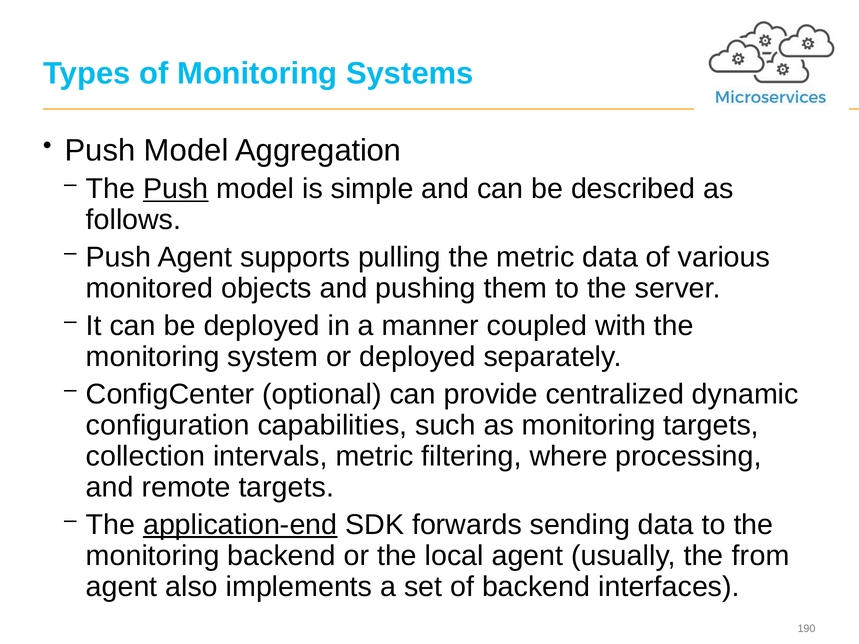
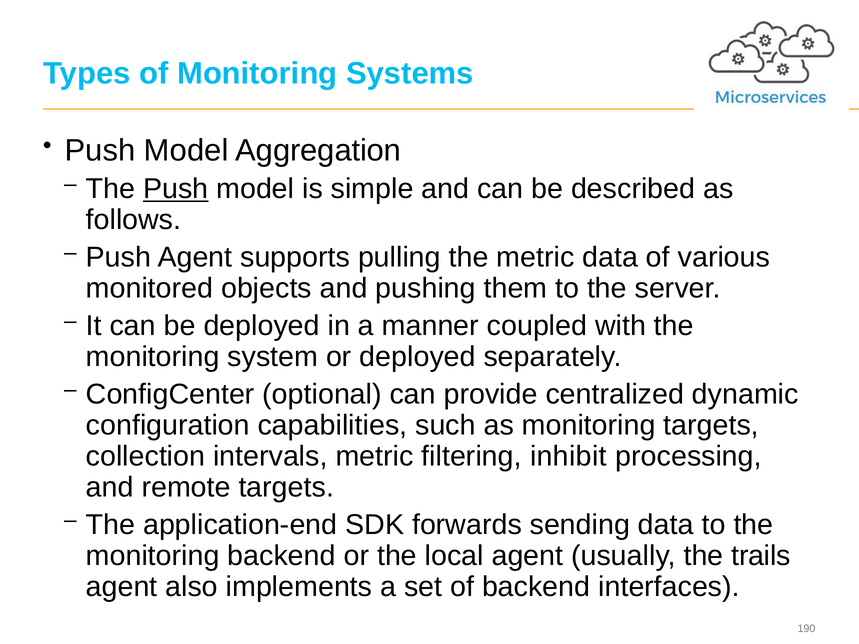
where: where -> inhibit (568, 456)
application-end underline: present -> none (240, 525)
from: from -> trails (761, 556)
